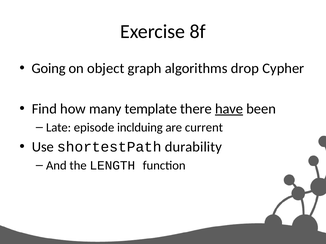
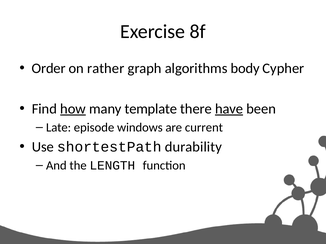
Going: Going -> Order (49, 68)
object: object -> rather (106, 68)
drop: drop -> body (245, 68)
how underline: none -> present (73, 109)
inclduing: inclduing -> windows (140, 128)
